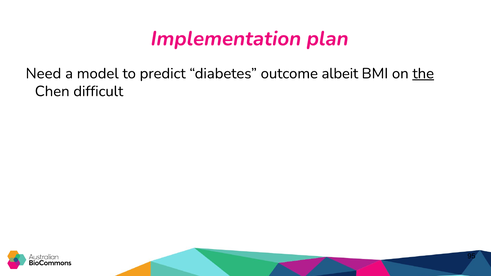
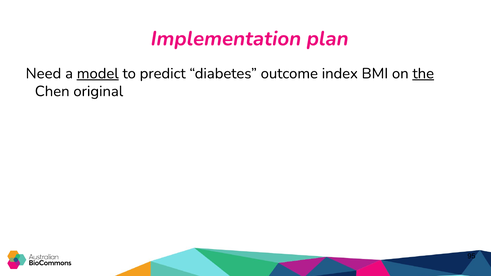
model underline: none -> present (98, 73)
albeit: albeit -> index (340, 73)
difficult: difficult -> original (98, 91)
